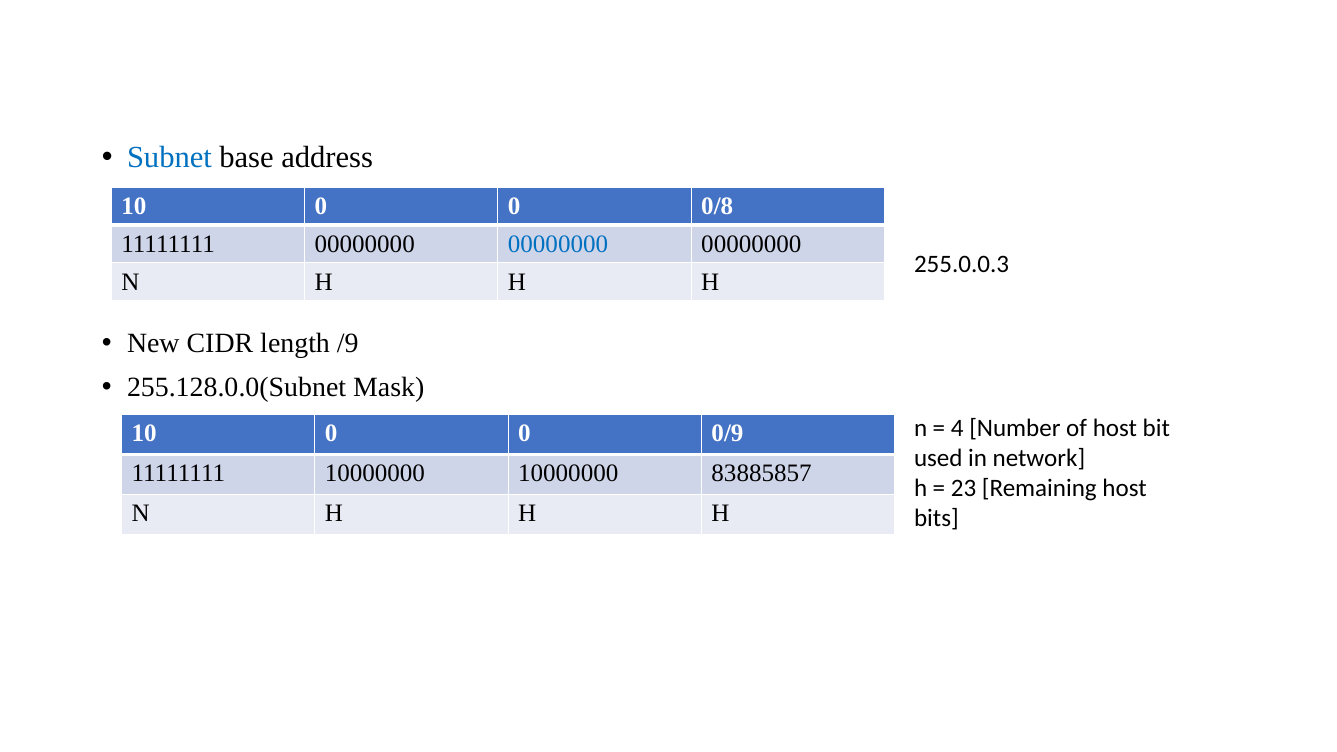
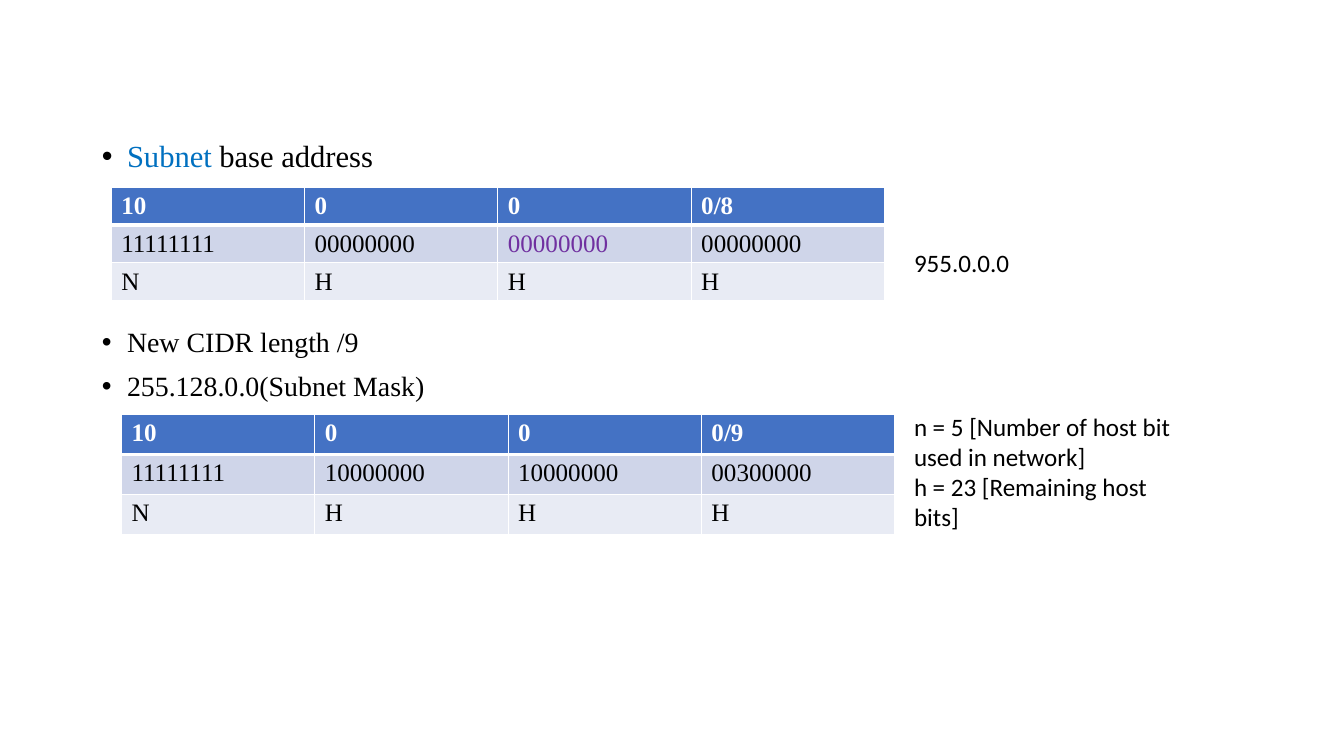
00000000 colour: blue -> purple (558, 244)
255.0.0.3: 255.0.0.3 -> 955.0.0.0 (962, 264)
4: 4 -> 5 (957, 428)
83885857: 83885857 -> 00300000 (762, 474)
